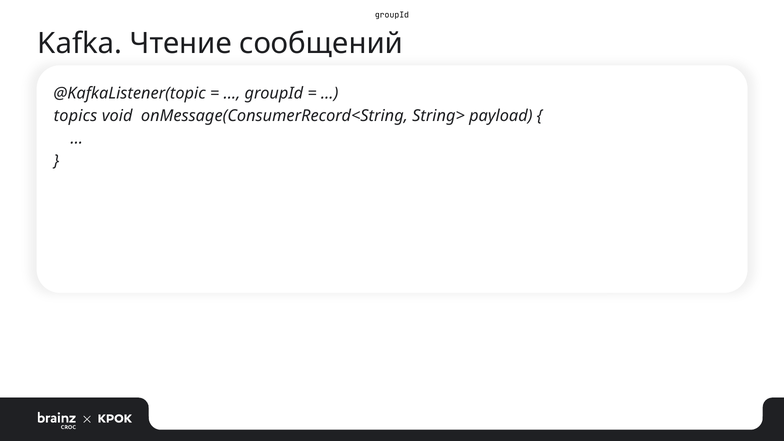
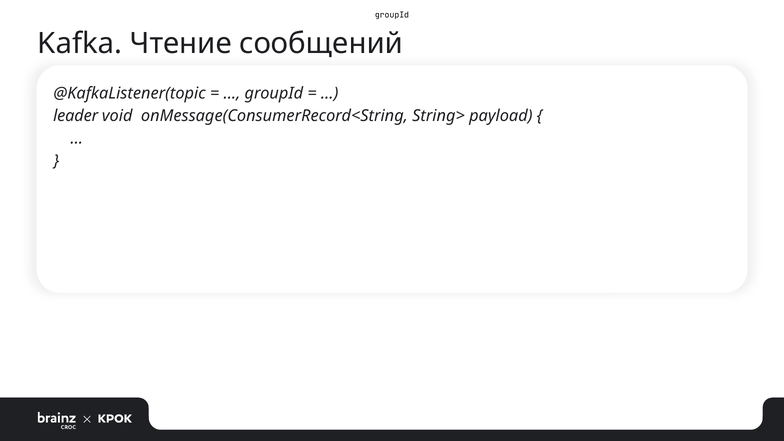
topics: topics -> leader (76, 116)
